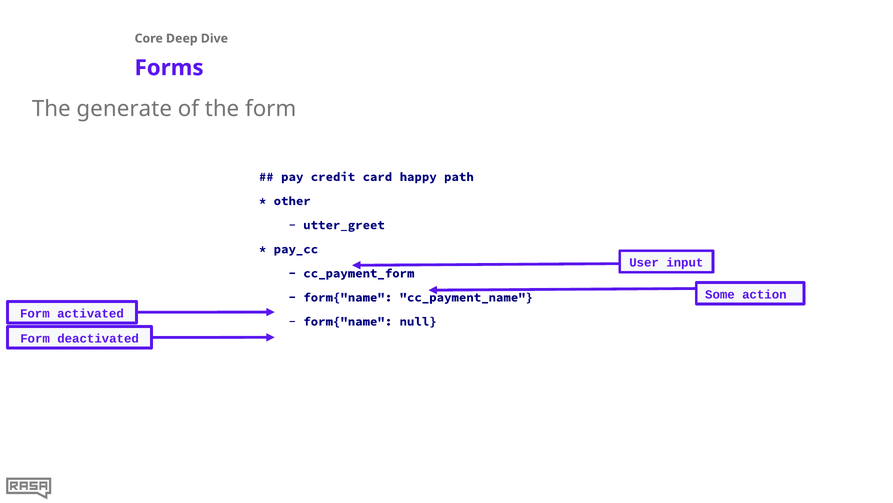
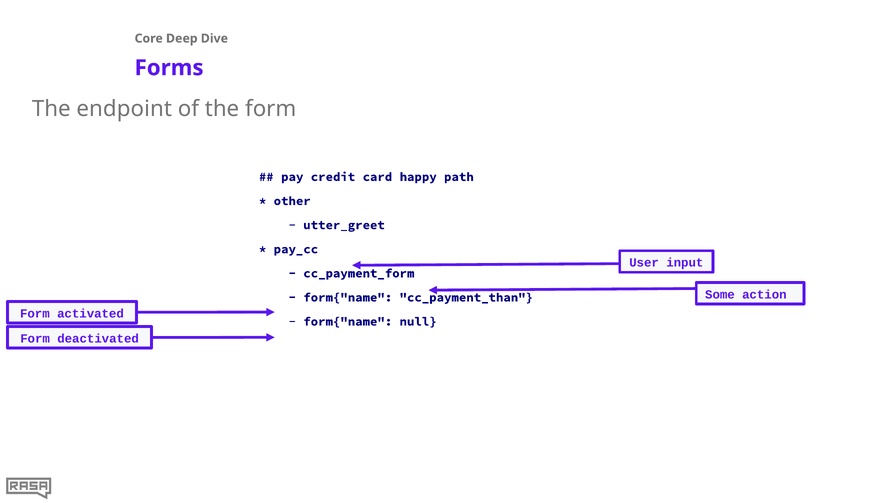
generate: generate -> endpoint (124, 109)
cc_payment_name: cc_payment_name -> cc_payment_than (466, 297)
